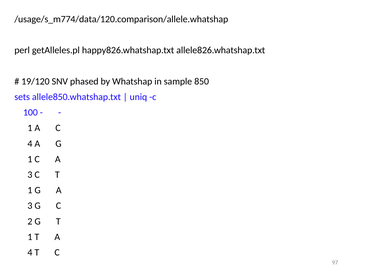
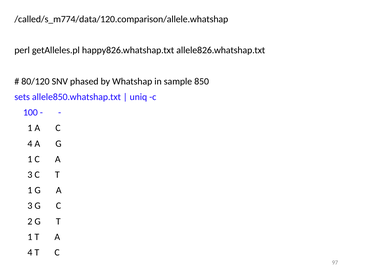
/usage/s_m774/data/120.comparison/allele.whatshap: /usage/s_m774/data/120.comparison/allele.whatshap -> /called/s_m774/data/120.comparison/allele.whatshap (121, 19)
19/120: 19/120 -> 80/120 (35, 81)
